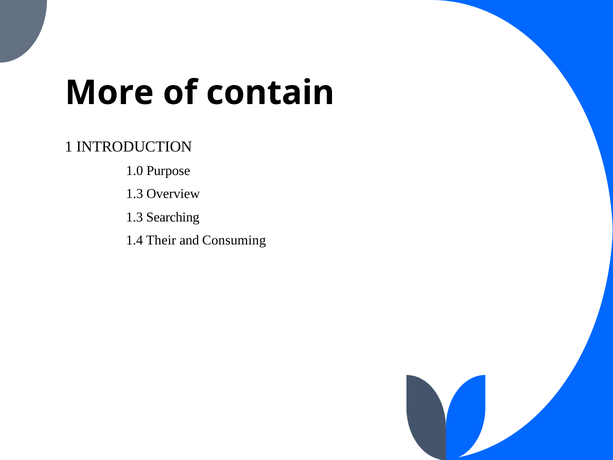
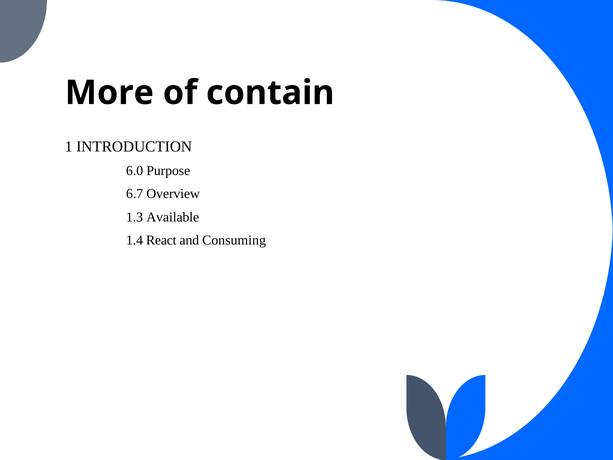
1.0: 1.0 -> 6.0 (135, 171)
1.3: 1.3 -> 6.7 (135, 194)
Searching: Searching -> Available (173, 217)
Their: Their -> React (161, 240)
